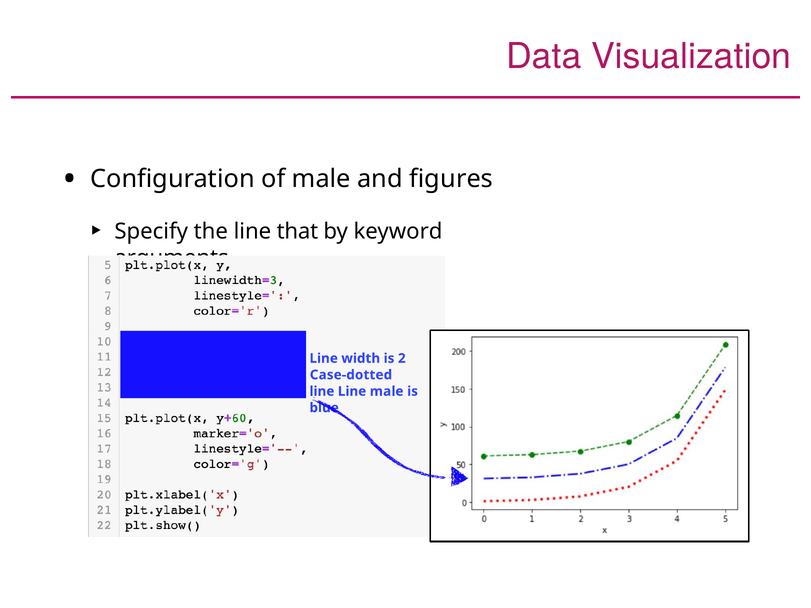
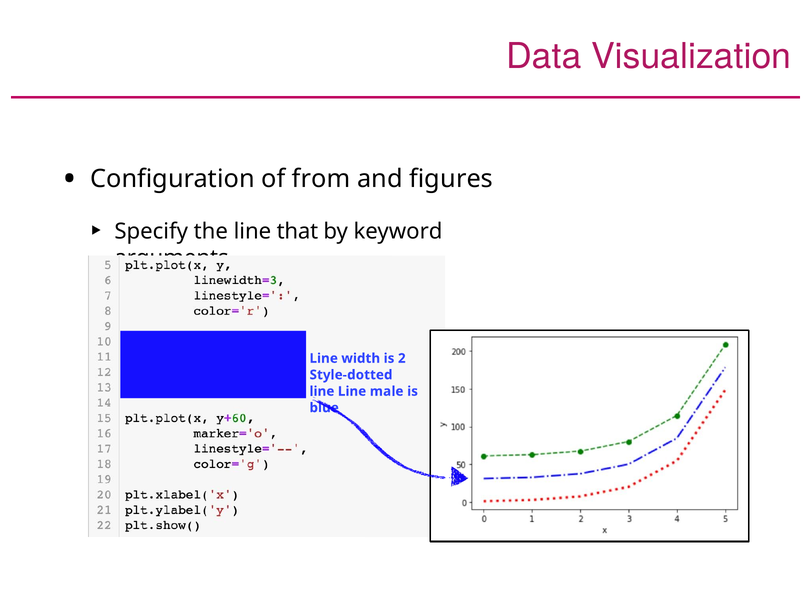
of male: male -> from (321, 179)
Case-dotted: Case-dotted -> Style-dotted (351, 375)
